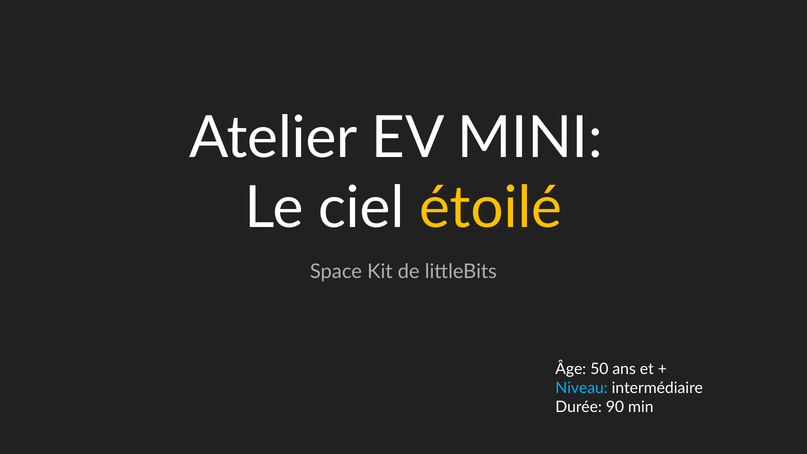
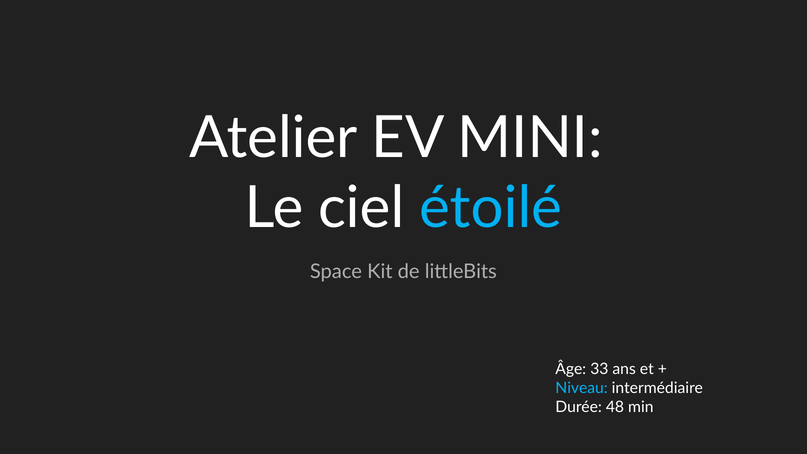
étoilé colour: yellow -> light blue (491, 208)
50: 50 -> 33 (599, 369)
90: 90 -> 48 (615, 407)
